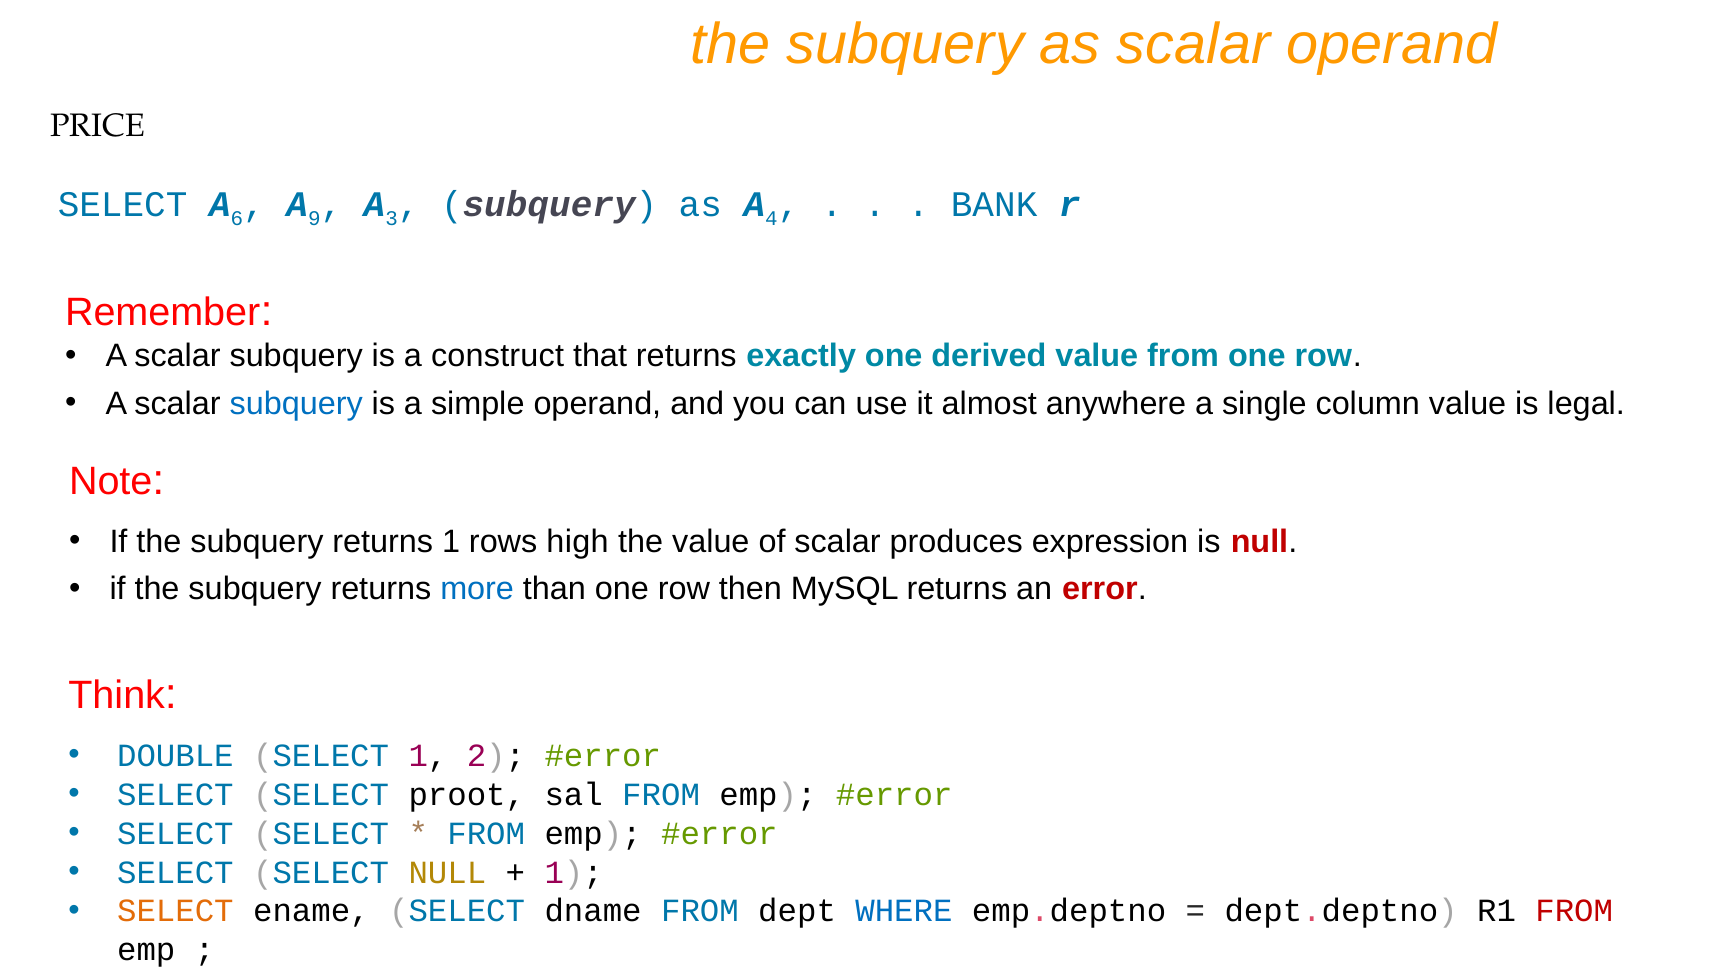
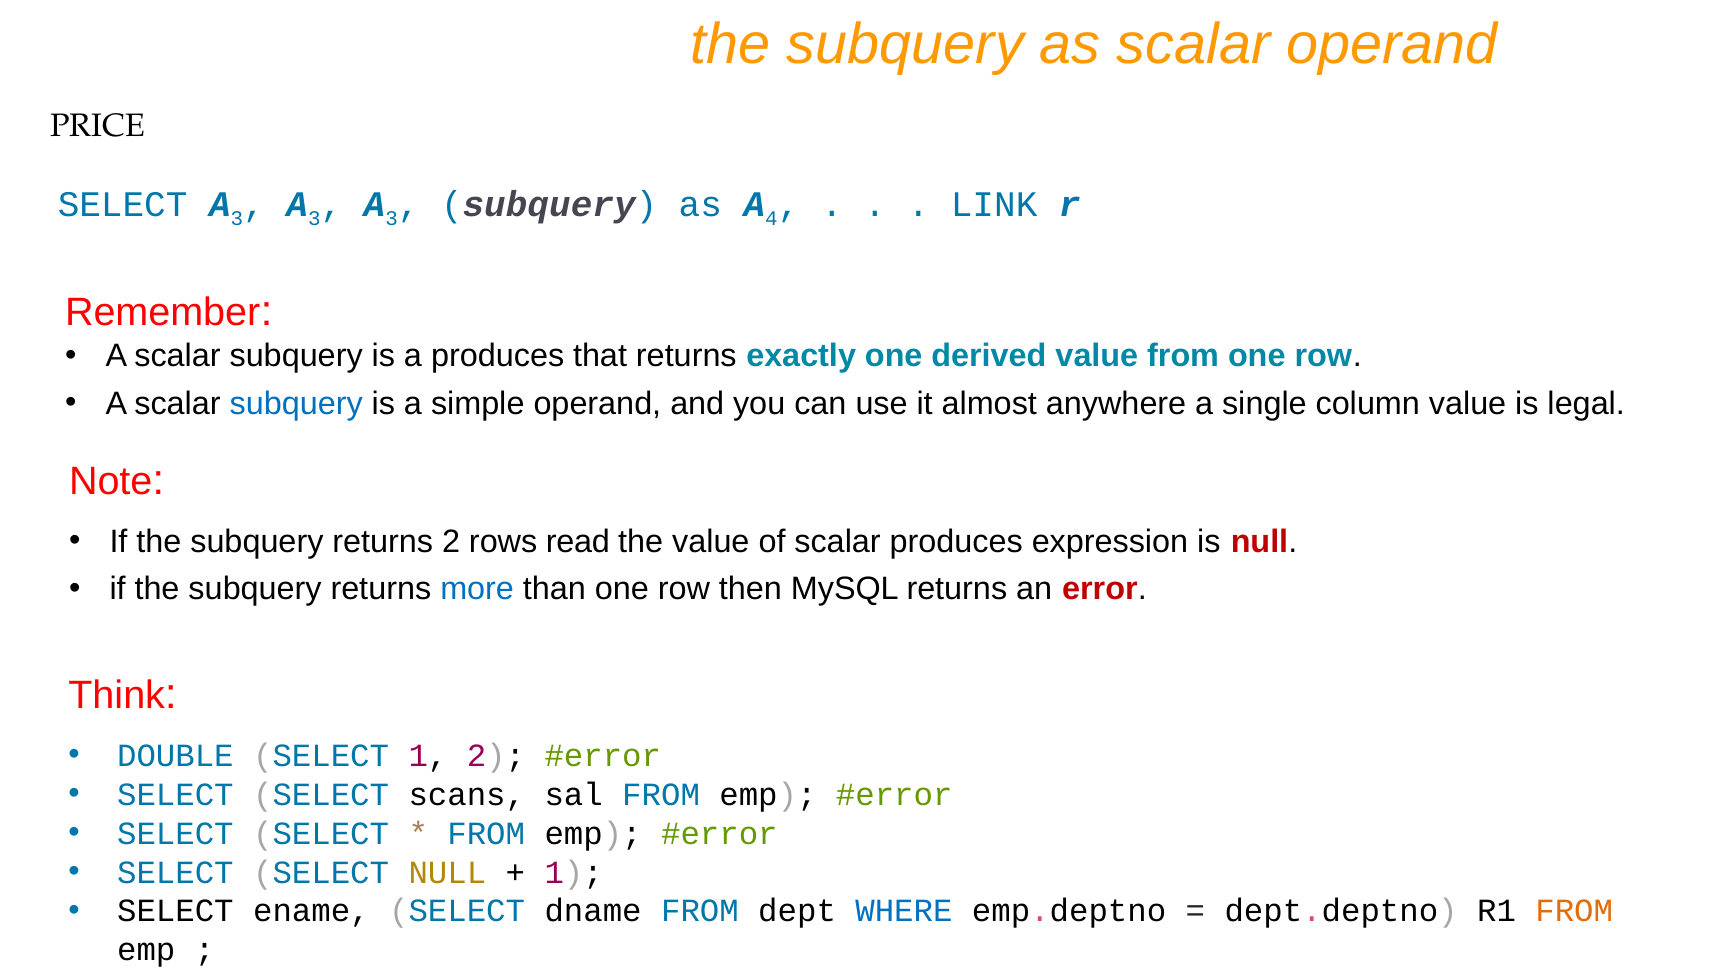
SELECT A 6: 6 -> 3 (237, 219)
9: 9 -> 3 (314, 219)
BANK: BANK -> LINK (994, 205)
a construct: construct -> produces (498, 356)
returns 1: 1 -> 2 (451, 542)
high: high -> read (578, 542)
proot: proot -> scans (467, 795)
SELECT colour: orange -> black (175, 912)
FROM colour: red -> orange (1574, 912)
